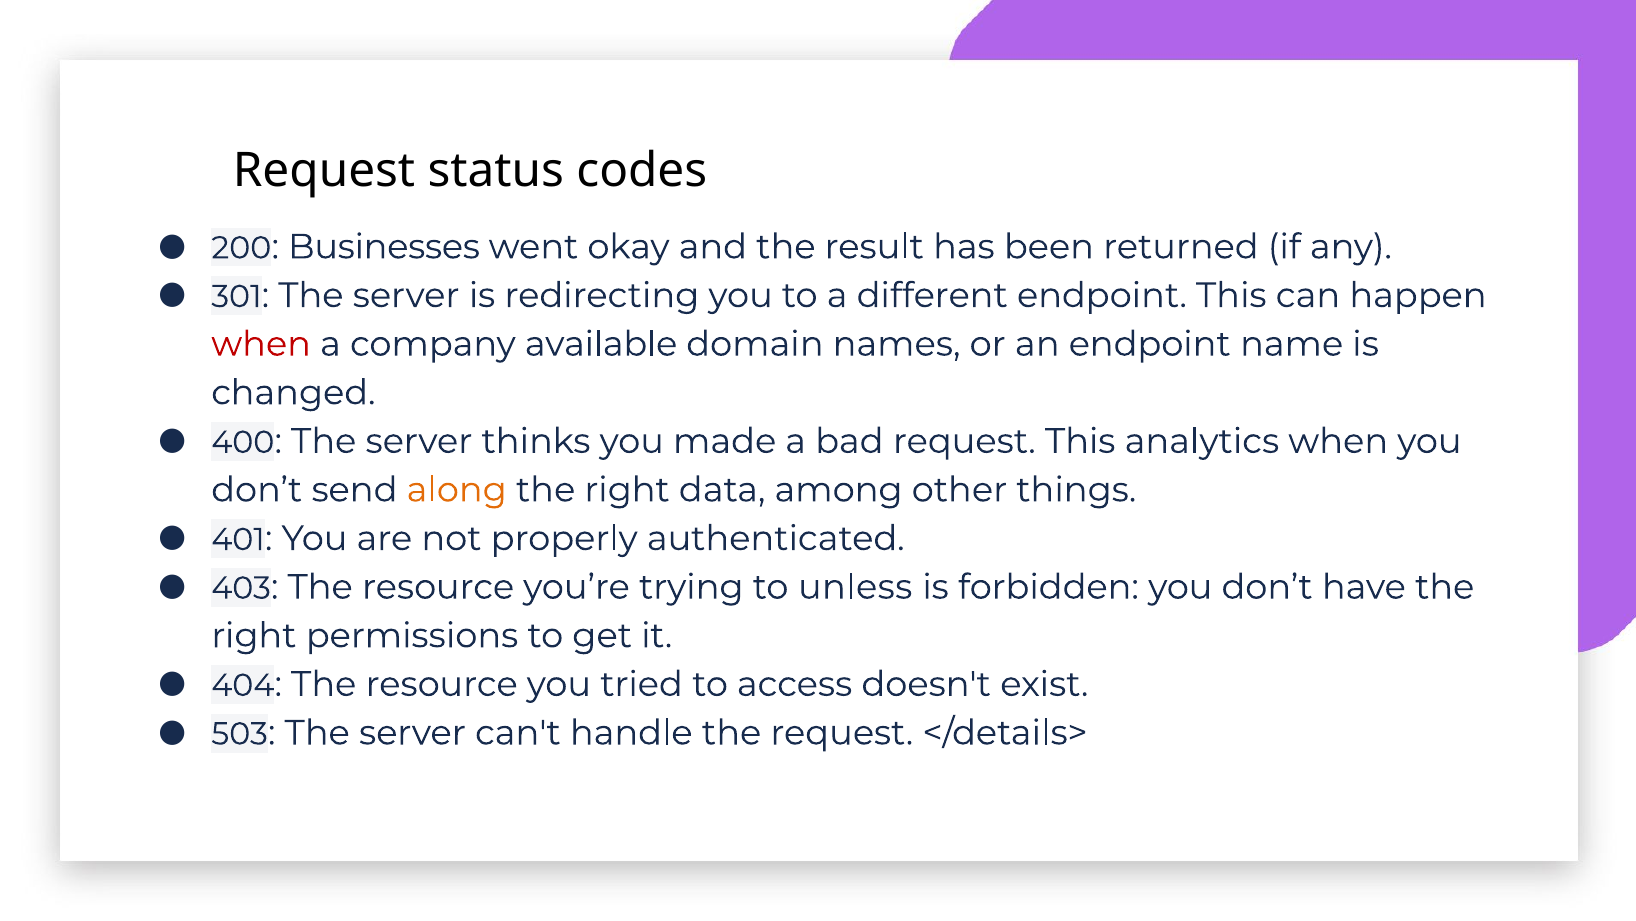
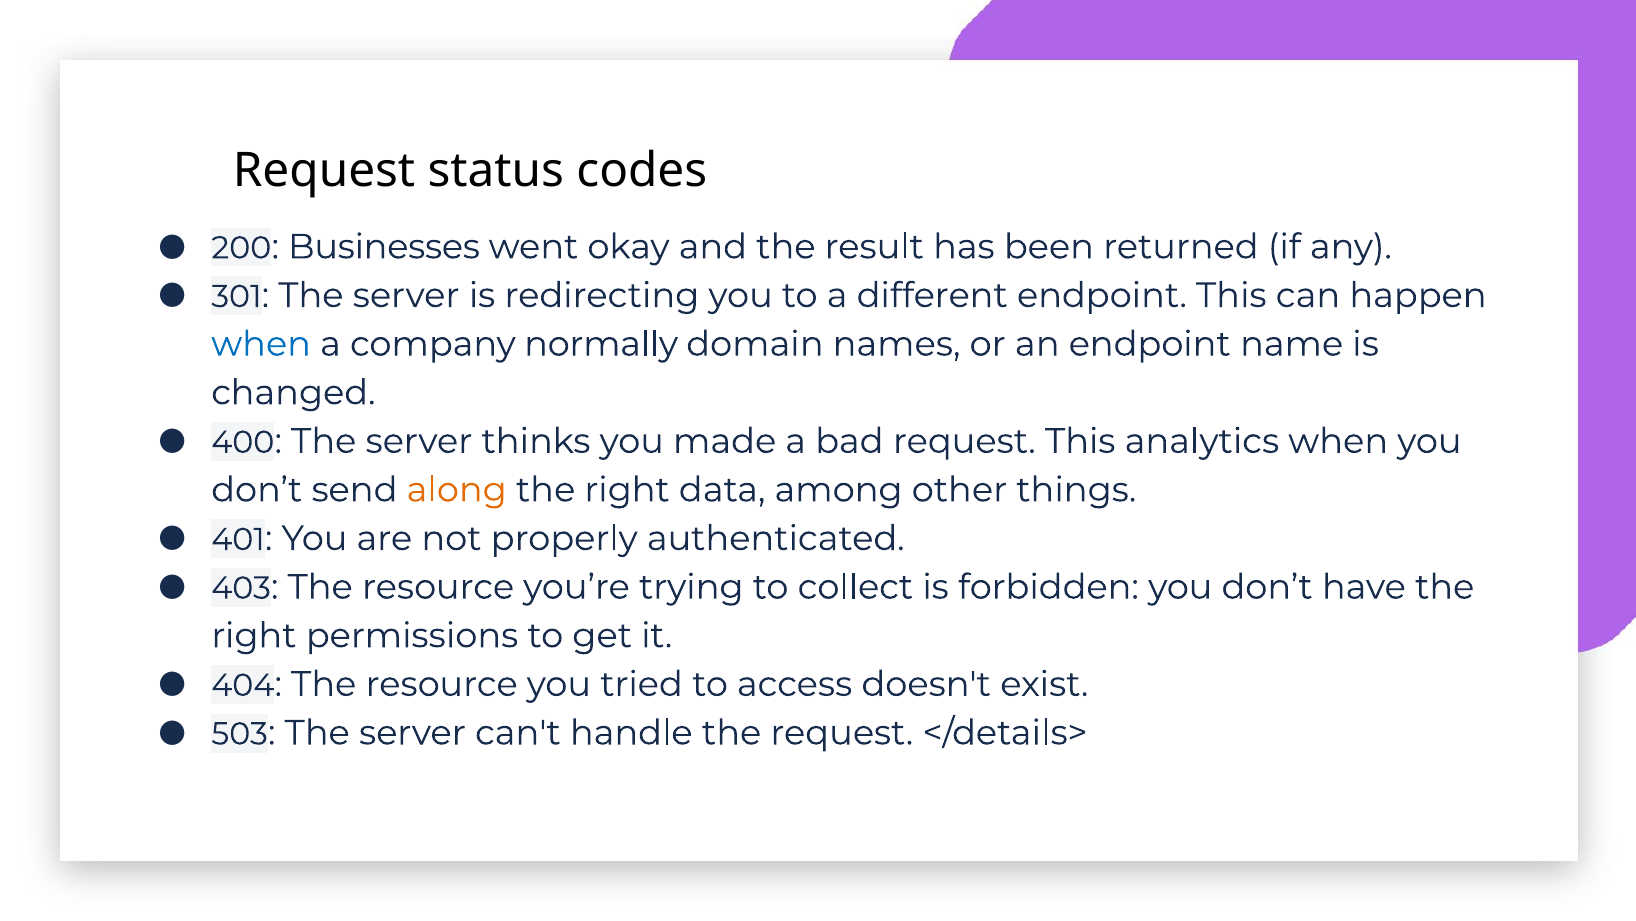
when colour: red -> blue (261, 344)
available: available -> normally (601, 344)
unless: unless -> collect (855, 587)
